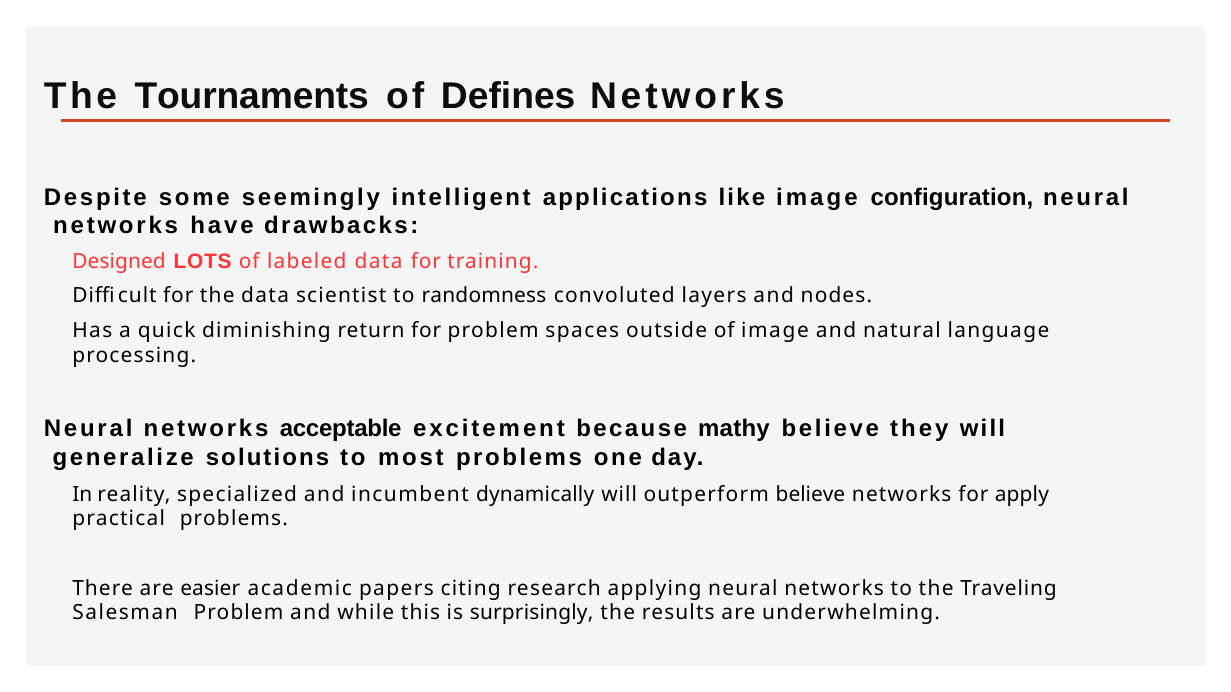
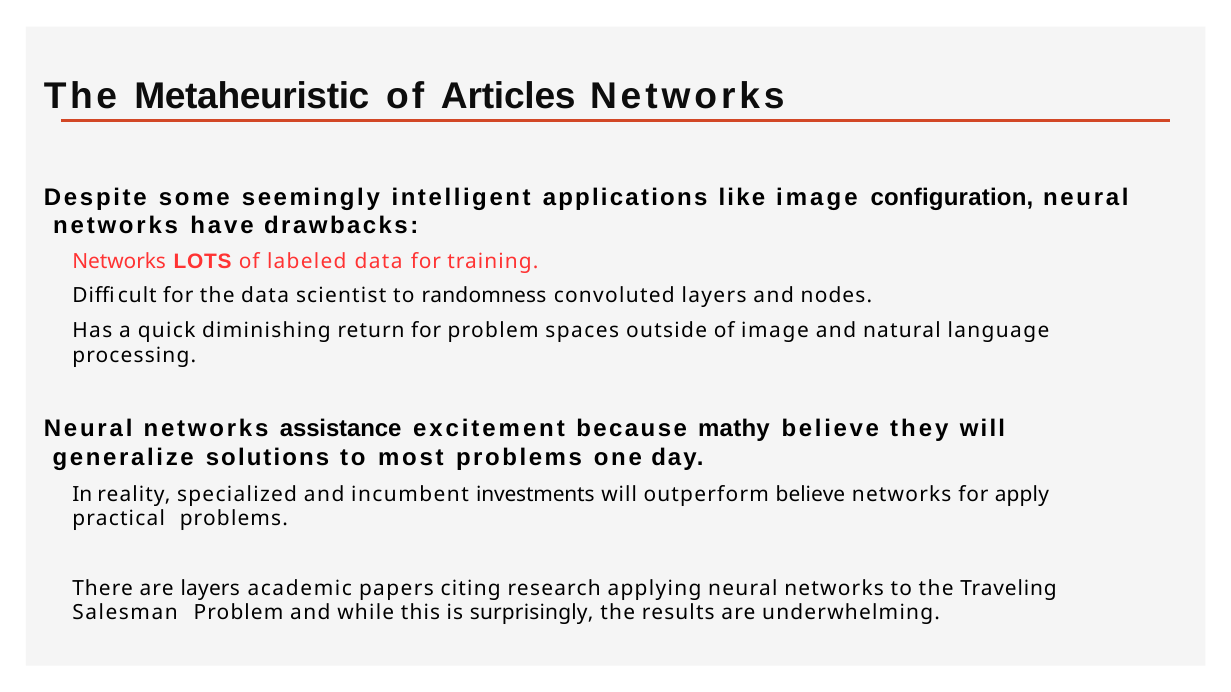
Tournaments: Tournaments -> Metaheuristic (252, 96)
Defines: Defines -> Articles (508, 96)
Designed: Designed -> Networks (119, 262)
acceptable: acceptable -> assistance (341, 429)
dynamically: dynamically -> investments (535, 495)
are easier: easier -> layers (210, 589)
